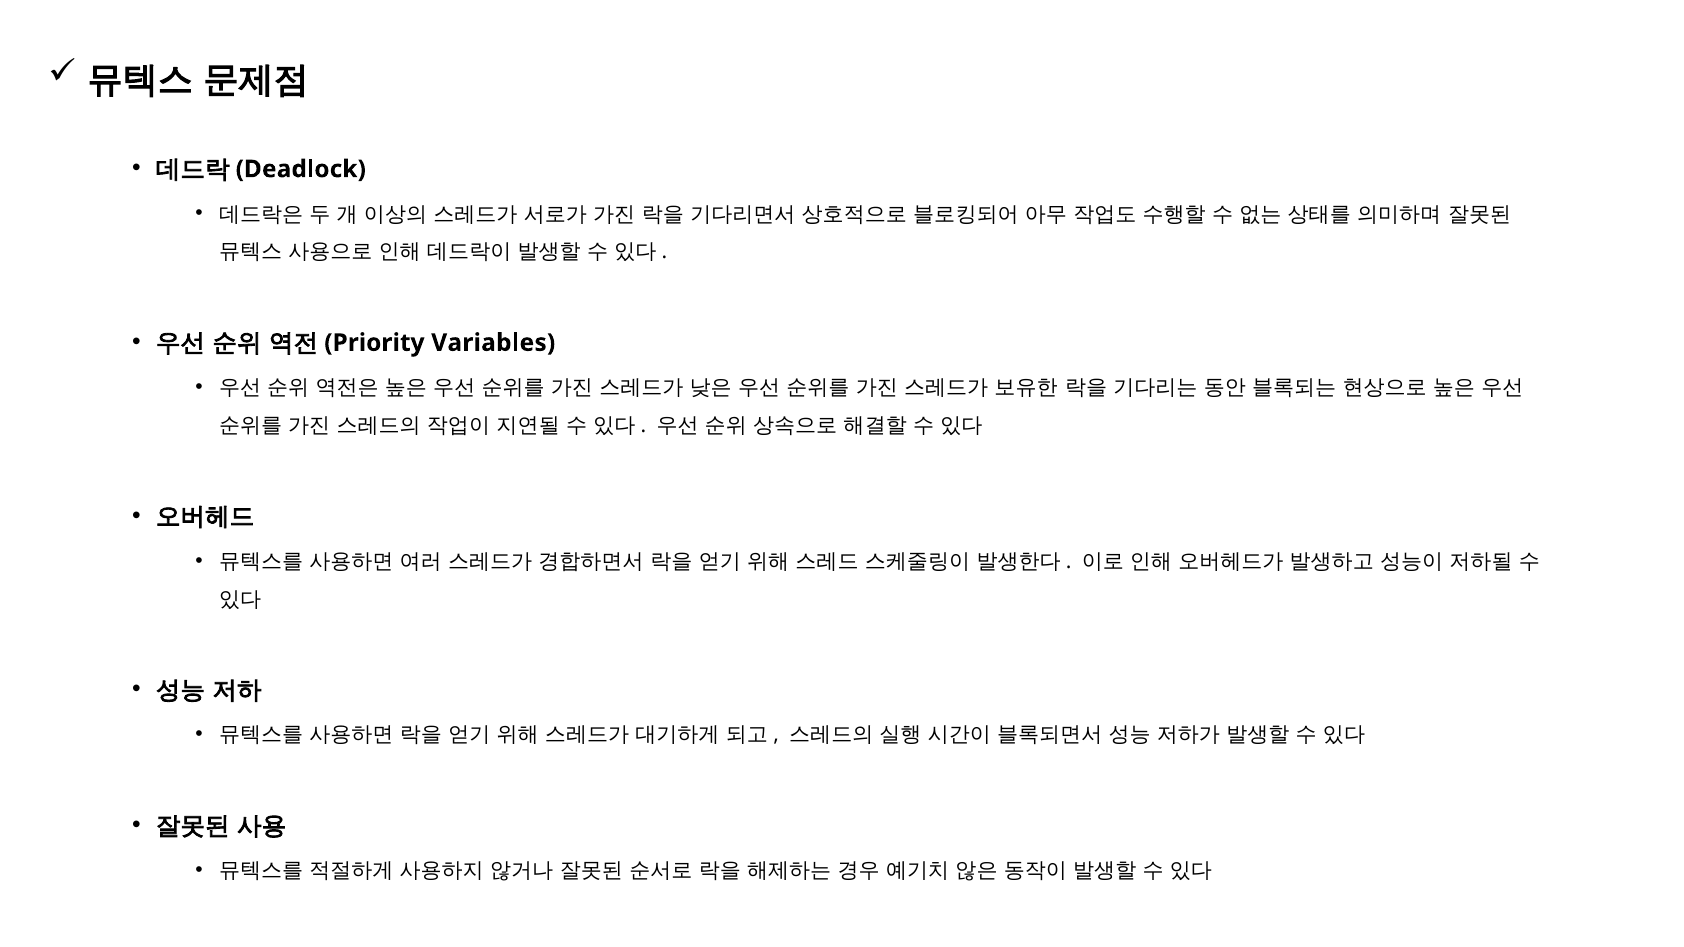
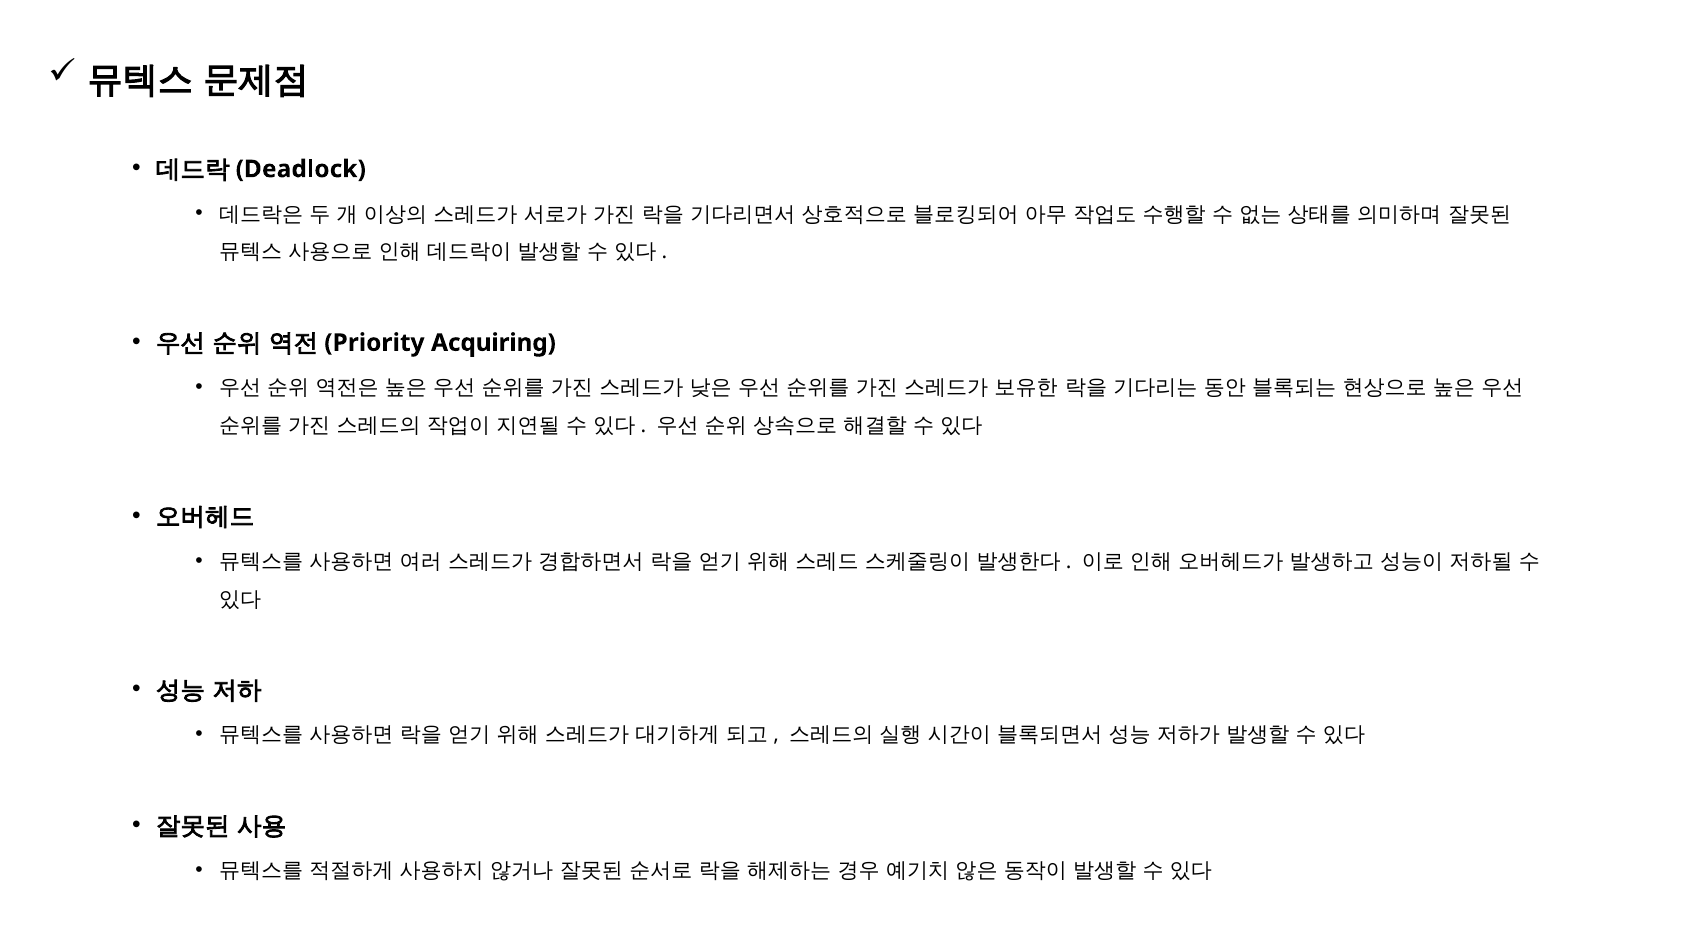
Variables: Variables -> Acquiring (493, 343)
